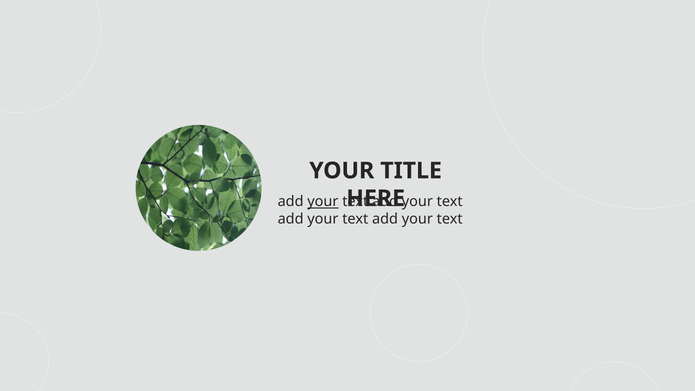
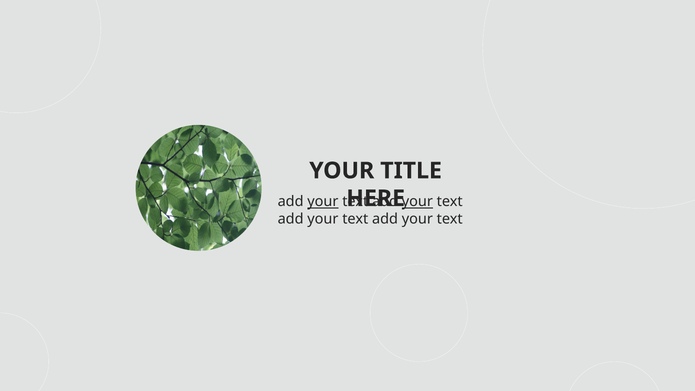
your underline: none -> present (417, 202)
